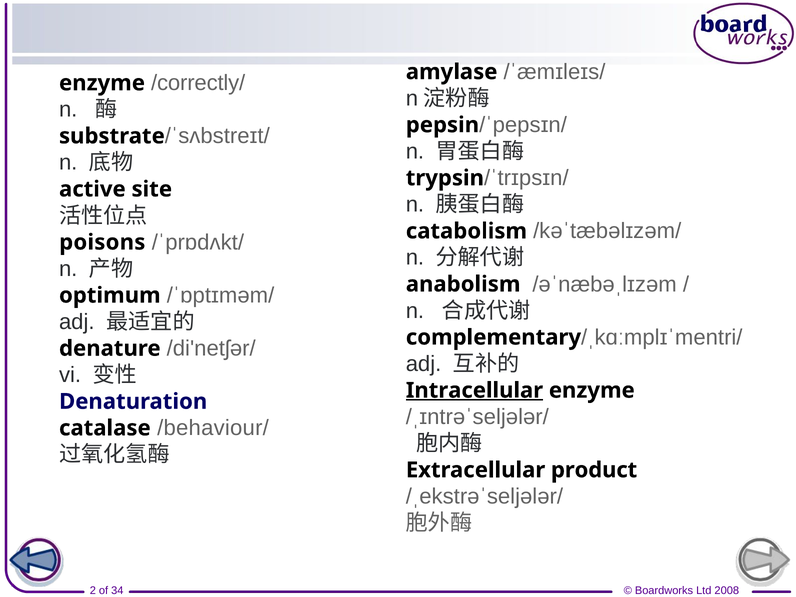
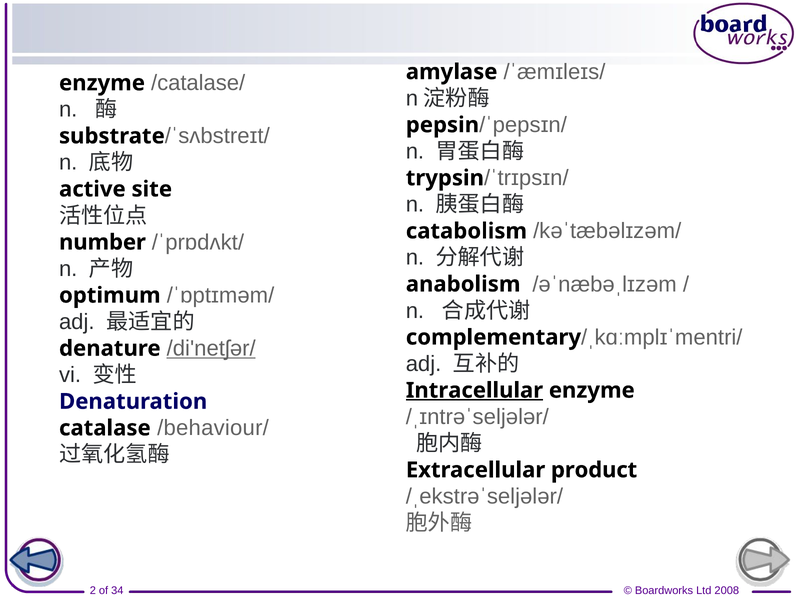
/correctly/: /correctly/ -> /catalase/ (198, 83)
poisons: poisons -> number (102, 242)
/di'netʃər/ underline: none -> present (211, 348)
